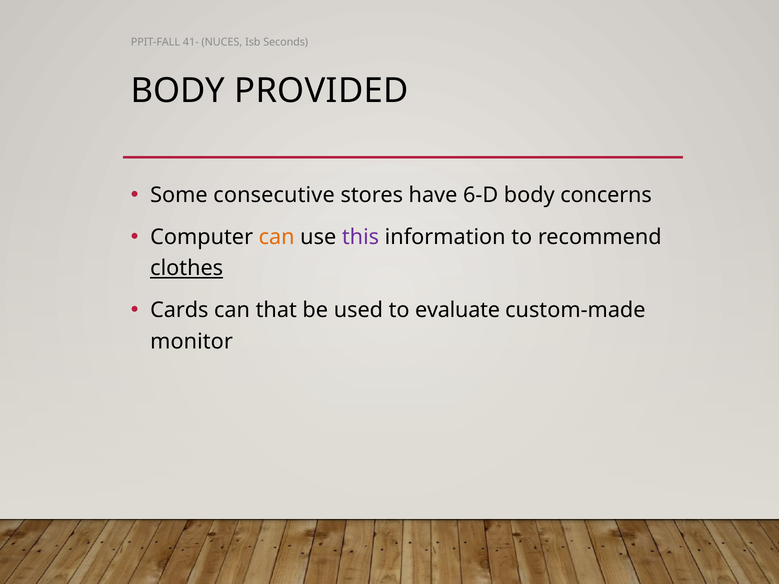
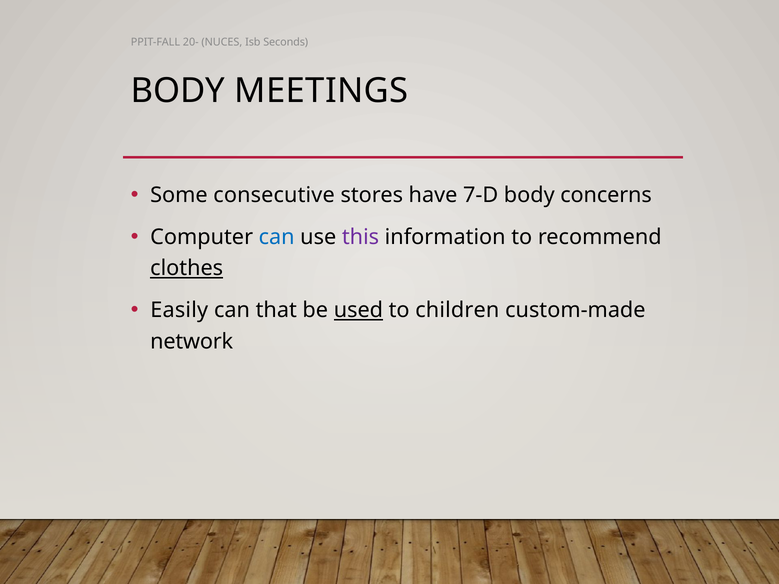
41-: 41- -> 20- (191, 42)
PROVIDED: PROVIDED -> MEETINGS (321, 91)
6-D: 6-D -> 7-D (481, 195)
can colour: orange -> blue (277, 237)
Cards: Cards -> Easily (179, 310)
used underline: none -> present (358, 310)
evaluate: evaluate -> children (457, 310)
monitor: monitor -> network (192, 342)
